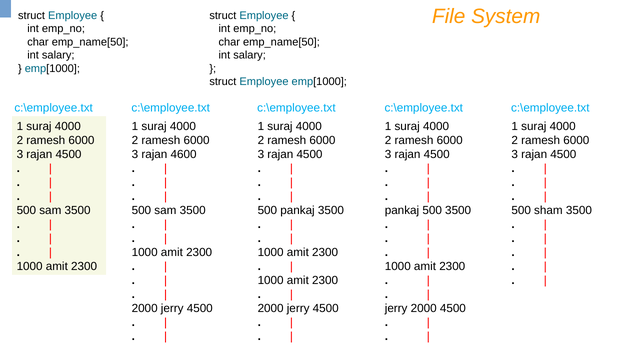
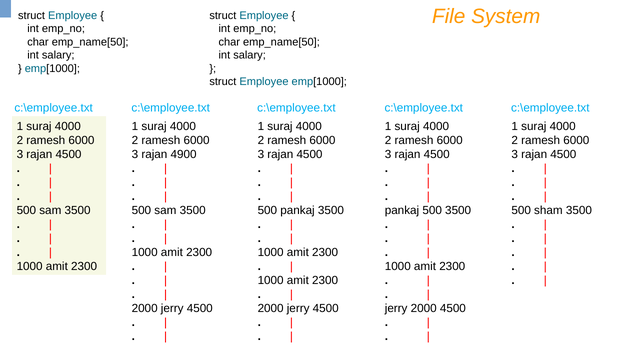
4600: 4600 -> 4900 (184, 154)
